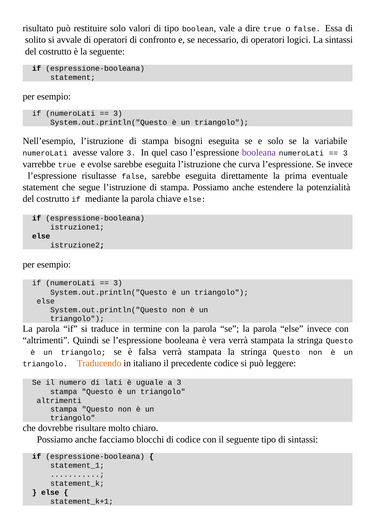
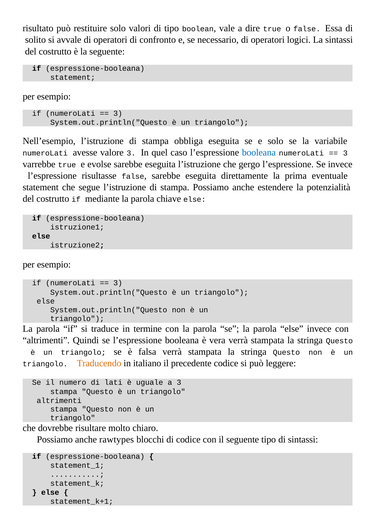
bisogni: bisogni -> obbliga (189, 141)
booleana colour: purple -> blue (259, 152)
curva: curva -> gergo (249, 164)
facciamo: facciamo -> rawtypes (117, 439)
